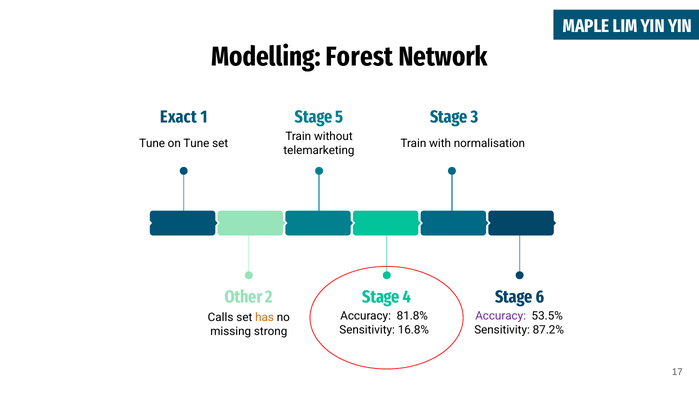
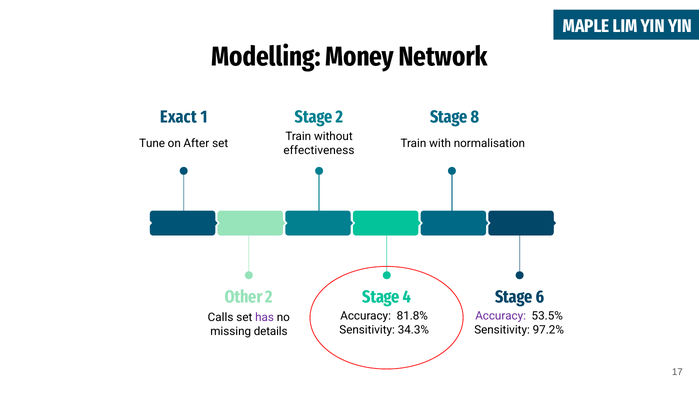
Forest: Forest -> Money (360, 57)
Stage 5: 5 -> 2 (339, 117)
3: 3 -> 8 (475, 117)
on Tune: Tune -> After (196, 144)
telemarketing: telemarketing -> effectiveness (319, 151)
has colour: orange -> purple (265, 318)
16.8%: 16.8% -> 34.3% (413, 330)
87.2%: 87.2% -> 97.2% (548, 330)
strong: strong -> details (271, 332)
